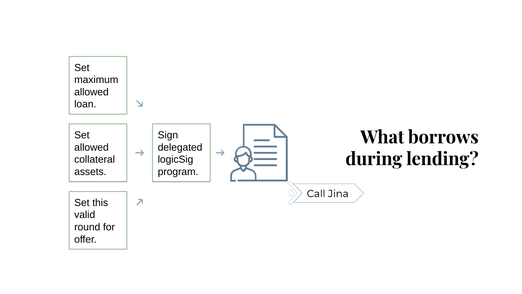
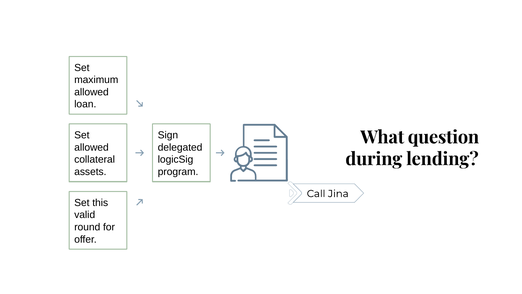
borrows: borrows -> question (443, 137)
